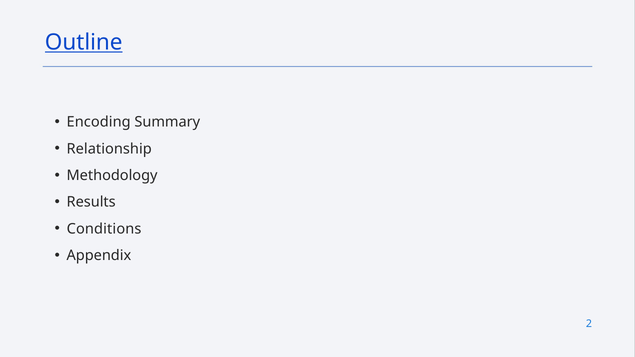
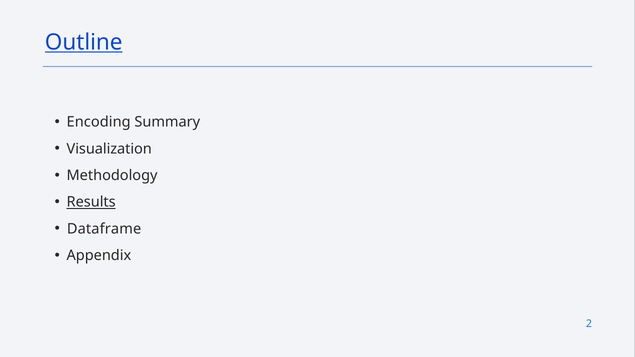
Relationship: Relationship -> Visualization (109, 149)
Results underline: none -> present (91, 202)
Conditions: Conditions -> Dataframe (104, 229)
